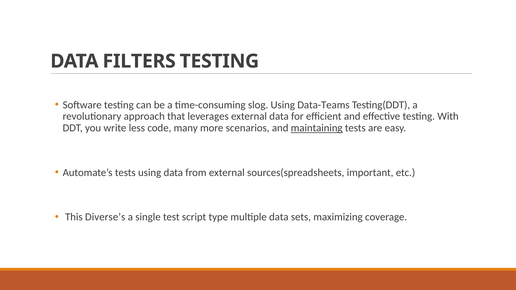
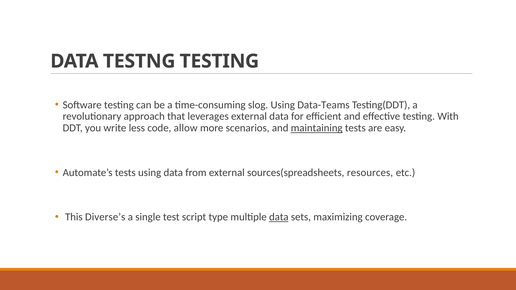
FILTERS: FILTERS -> TESTNG (139, 61)
many: many -> allow (186, 128)
important: important -> resources (370, 173)
data underline: none -> present (279, 217)
